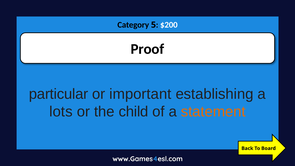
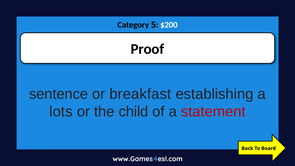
particular: particular -> sentence (59, 94)
important: important -> breakfast (140, 94)
statement colour: orange -> red (213, 112)
